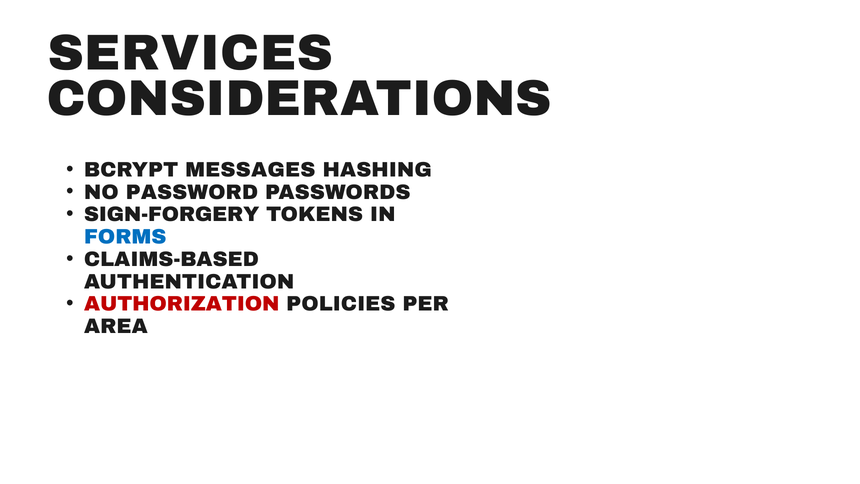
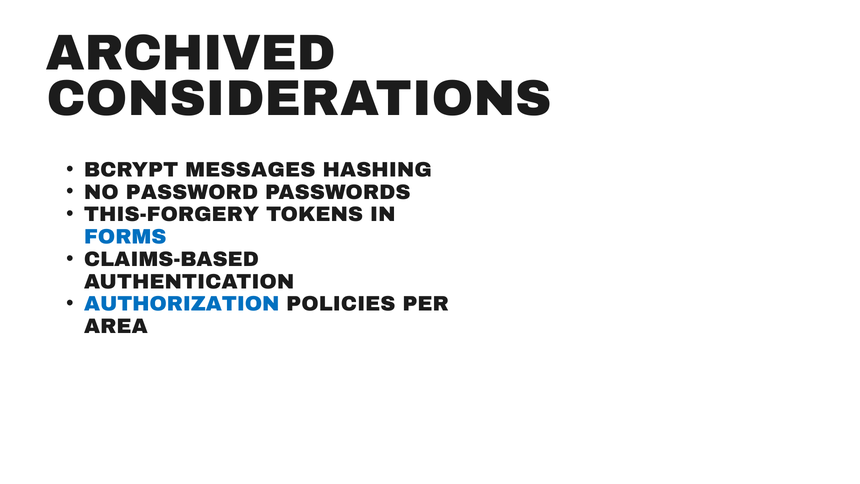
SERVICES: SERVICES -> ARCHIVED (191, 53)
SIGN-FORGERY: SIGN-FORGERY -> THIS-FORGERY (172, 214)
AUTHORIZATION colour: red -> blue (182, 304)
